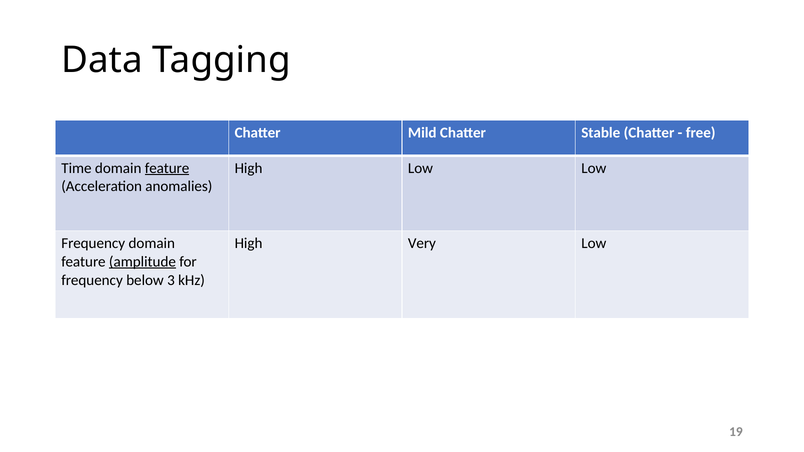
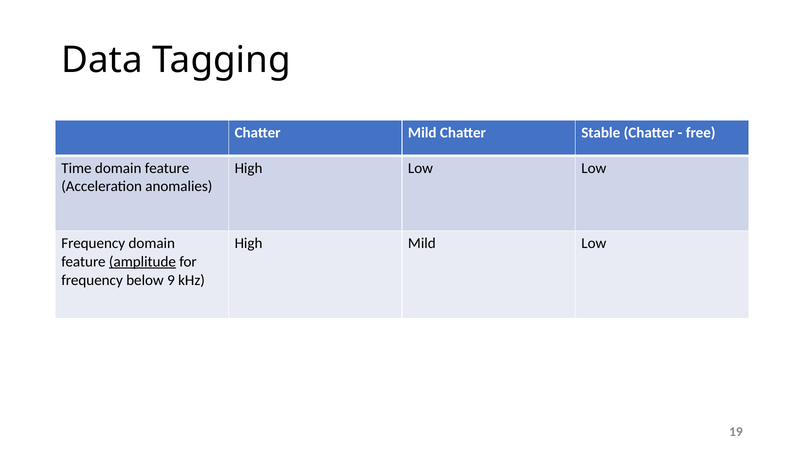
feature underline: present -> none (167, 168)
High Very: Very -> Mild (422, 243)
3: 3 -> 9 (171, 280)
